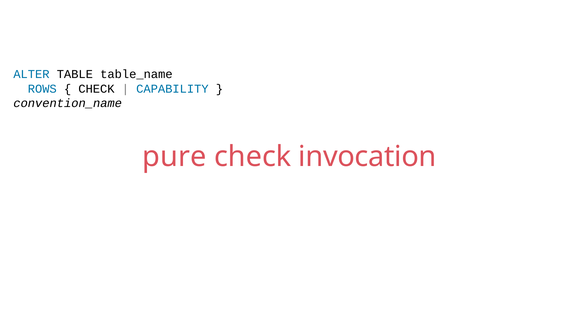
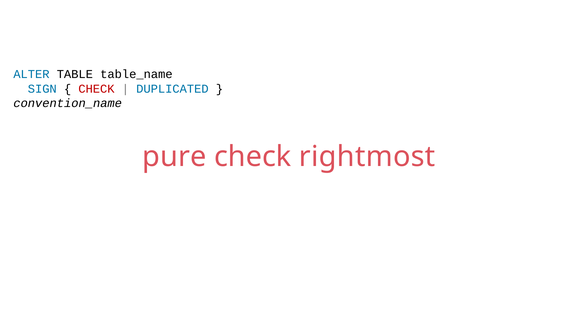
ROWS: ROWS -> SIGN (42, 89)
CHECK colour: black -> red (96, 89)
CAPABILITY: CAPABILITY -> DUPLICATED (172, 89)
invocation: invocation -> rightmost (367, 157)
